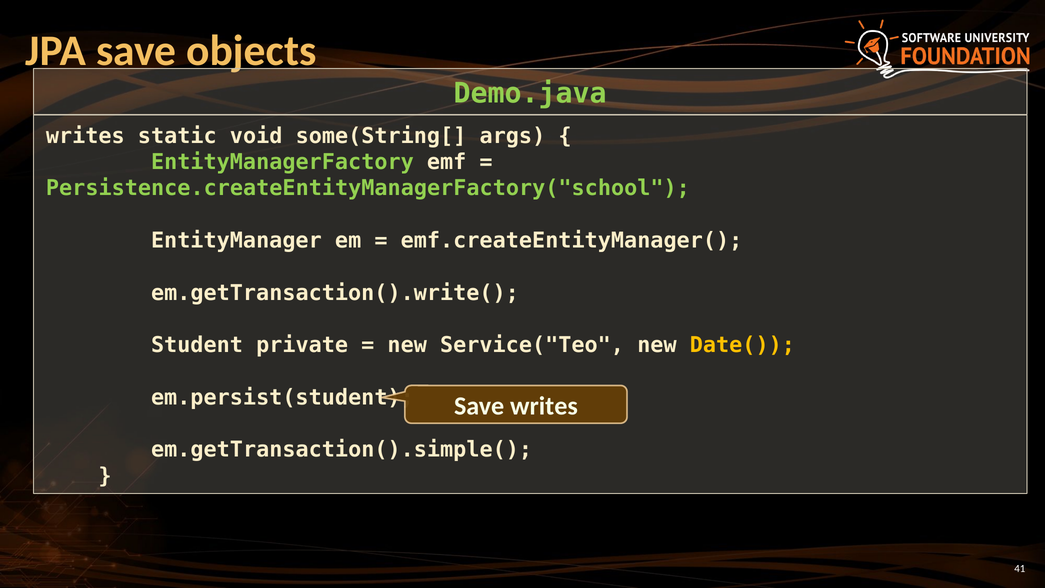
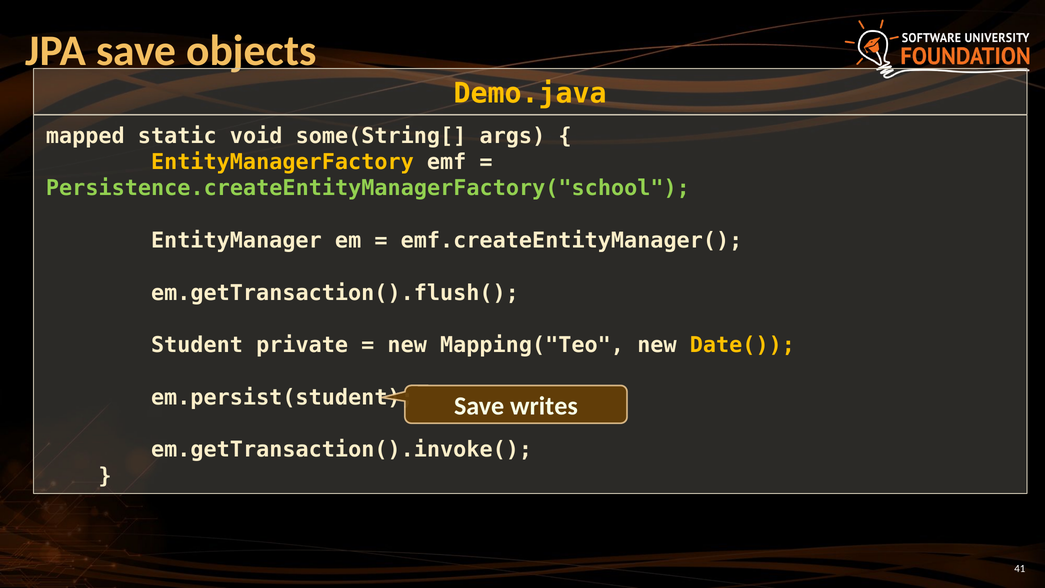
Demo.java colour: light green -> yellow (530, 94)
writes: writes -> mapped (85, 136)
EntityManagerFactory colour: light green -> yellow (282, 162)
em.getTransaction().write(: em.getTransaction().write( -> em.getTransaction().flush( (335, 293)
Service("Teo: Service("Teo -> Mapping("Teo (532, 345)
em.getTransaction().simple(: em.getTransaction().simple( -> em.getTransaction().invoke( (342, 450)
